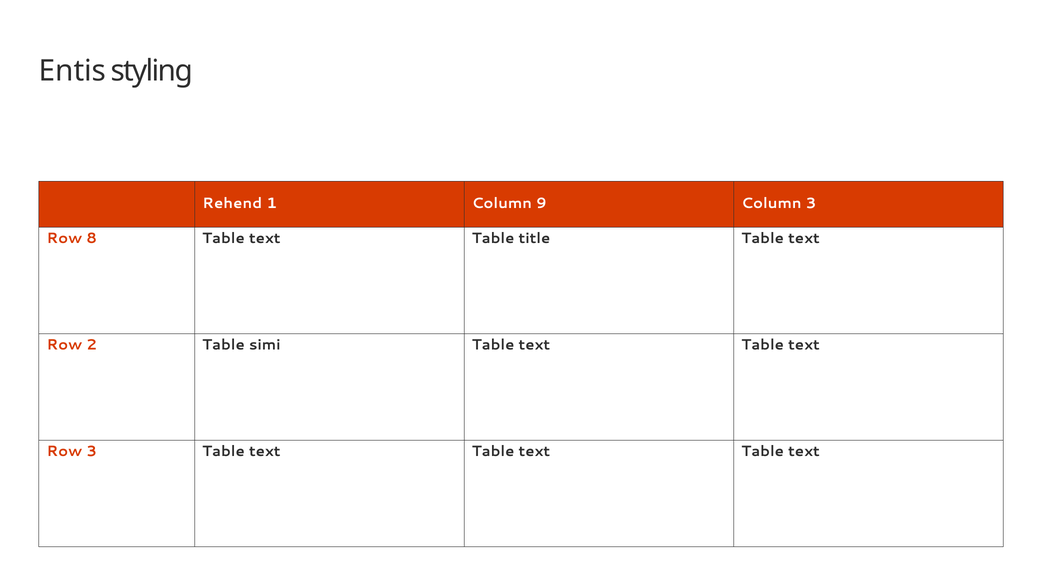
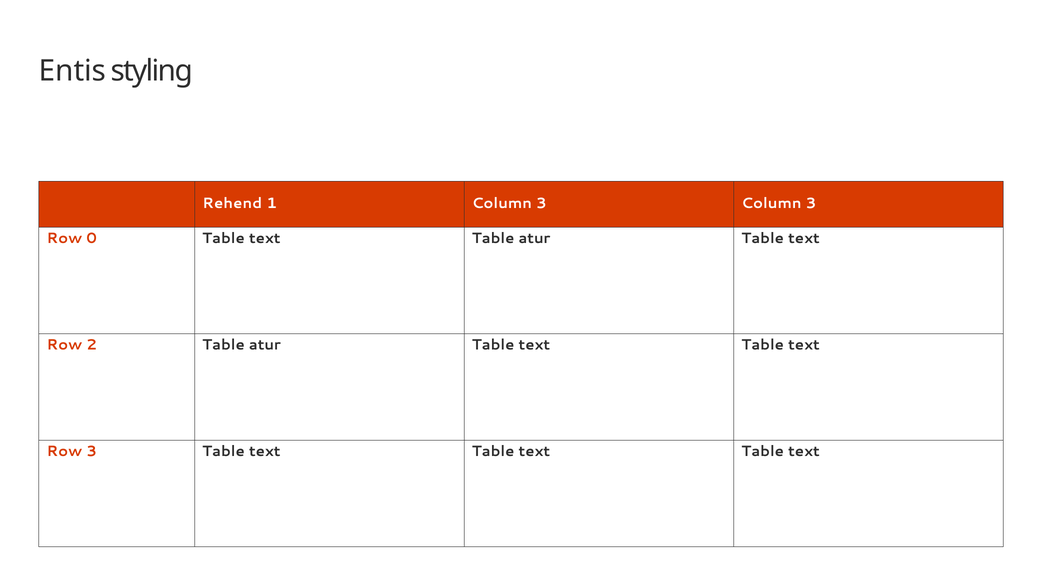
1 Column 9: 9 -> 3 (541, 203)
8: 8 -> 0 (92, 238)
text Table title: title -> atur (534, 238)
2 Table simi: simi -> atur (265, 345)
